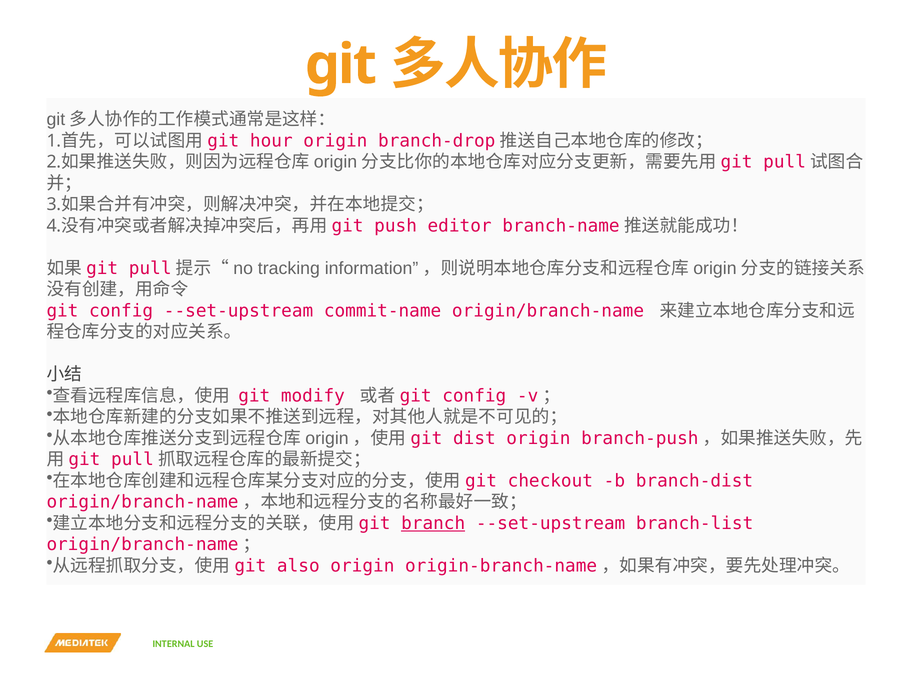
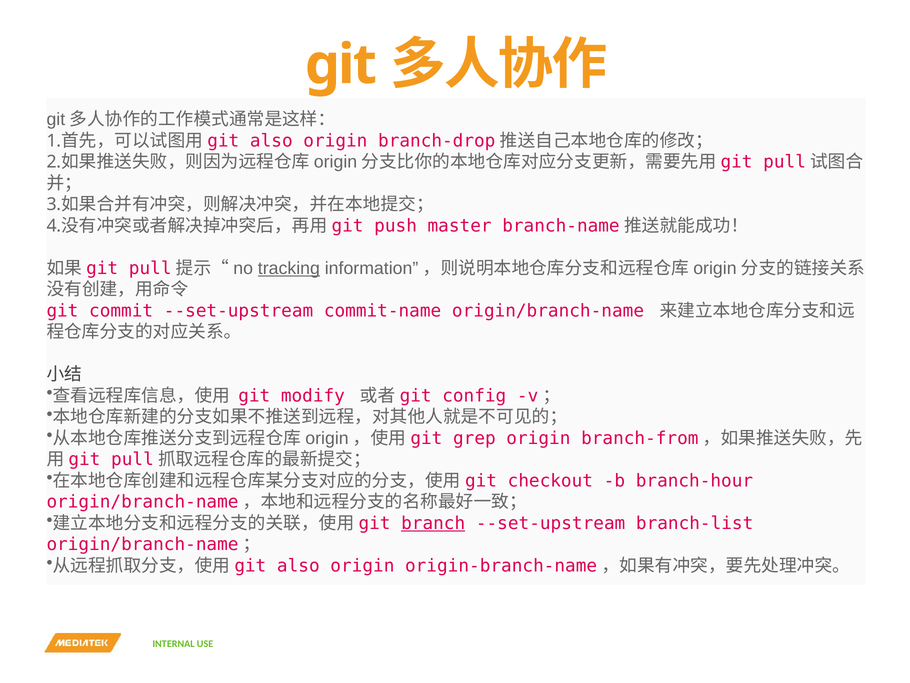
hour: hour -> also (271, 141)
editor: editor -> master (460, 226)
tracking underline: none -> present (289, 268)
git config: config -> commit (121, 311)
dist: dist -> grep (474, 438)
branch-push: branch-push -> branch-from (640, 438)
branch-dist: branch-dist -> branch-hour (694, 481)
